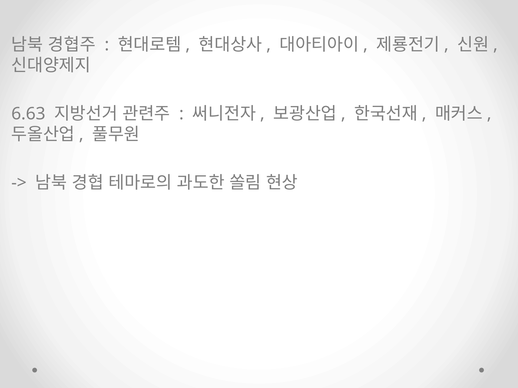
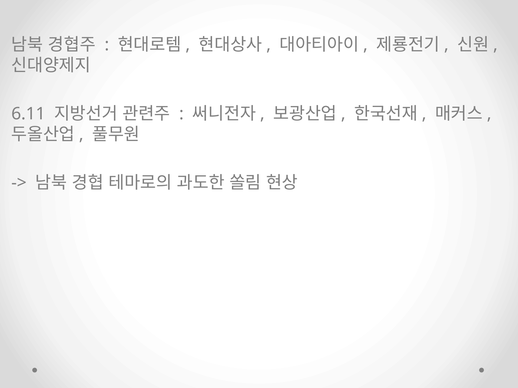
6.63: 6.63 -> 6.11 (28, 114)
